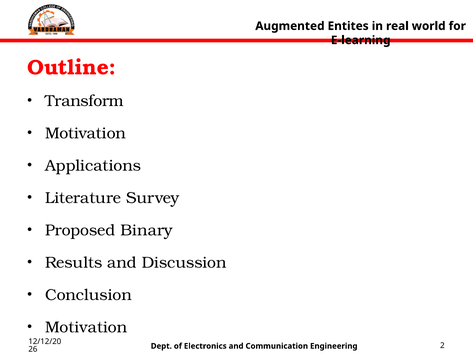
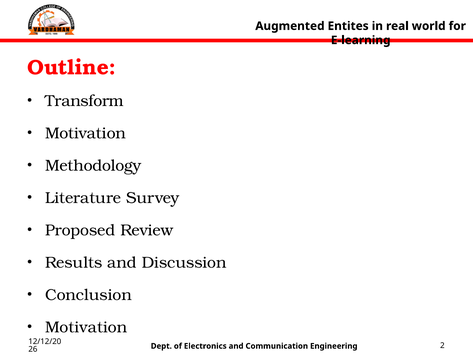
Applications: Applications -> Methodology (93, 165)
Binary: Binary -> Review (147, 230)
